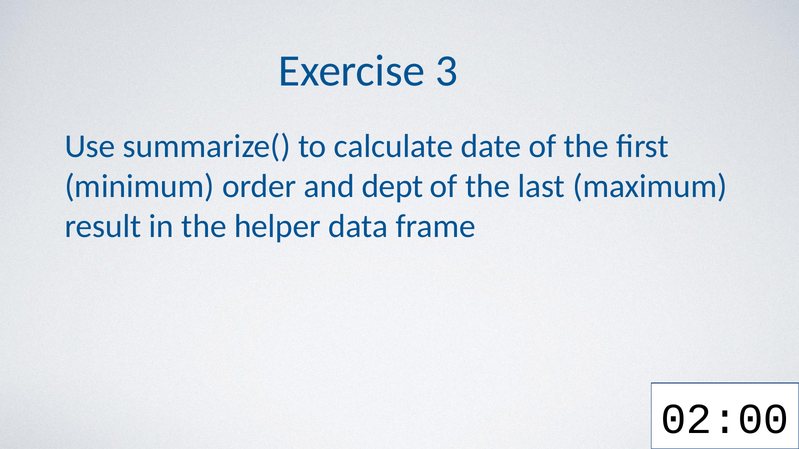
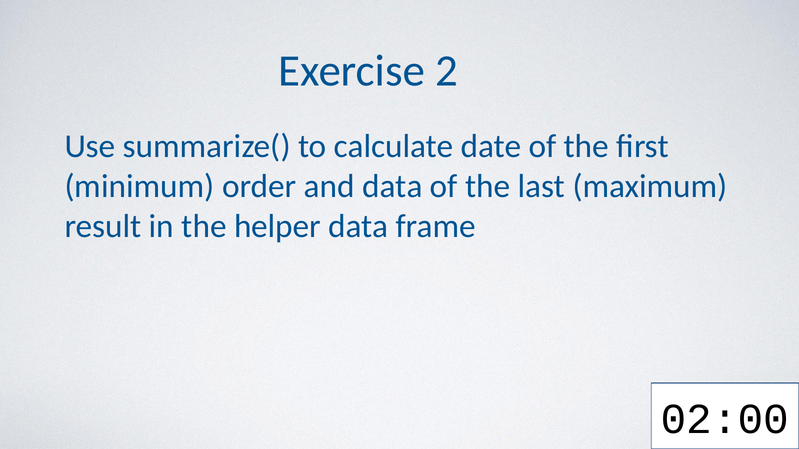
3: 3 -> 2 (447, 71)
and dept: dept -> data (392, 187)
